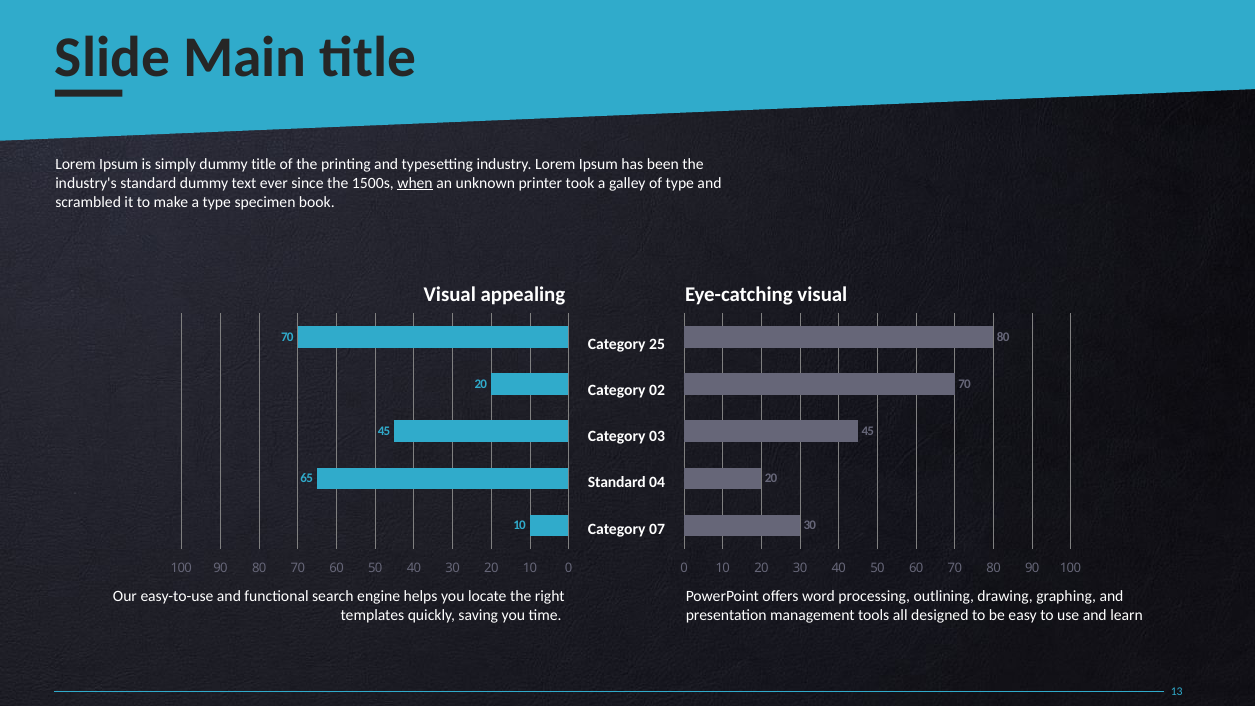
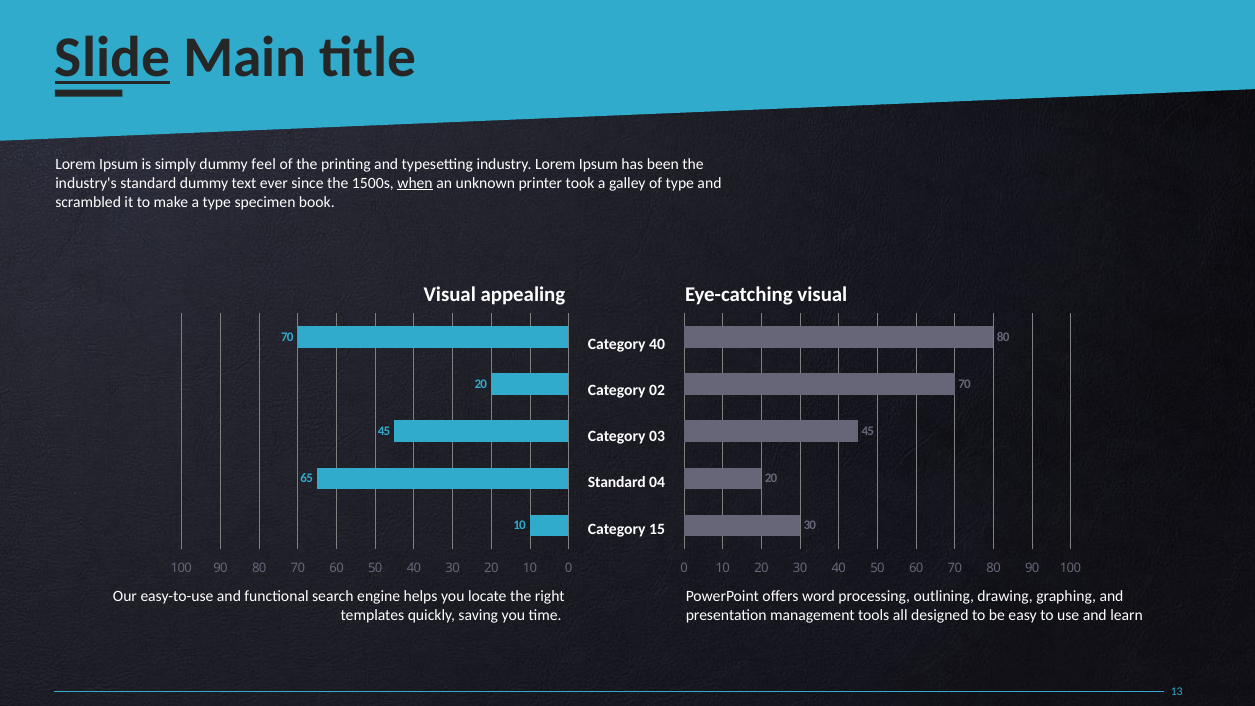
Slide underline: none -> present (112, 58)
dummy title: title -> feel (264, 164)
Category 25: 25 -> 40 (657, 344)
07: 07 -> 15 (657, 529)
